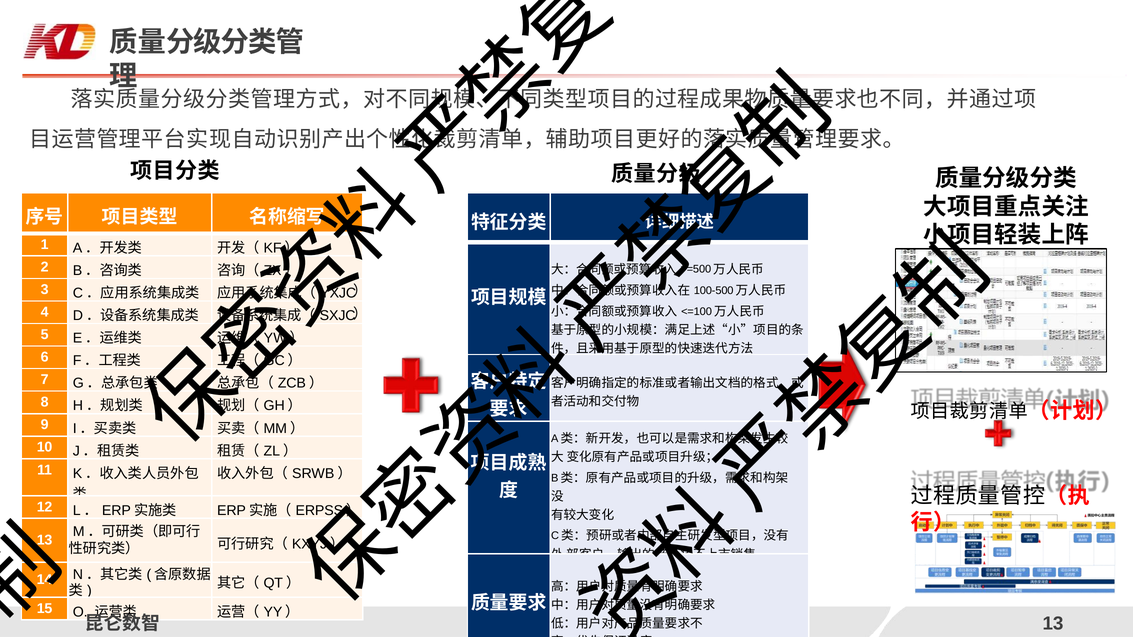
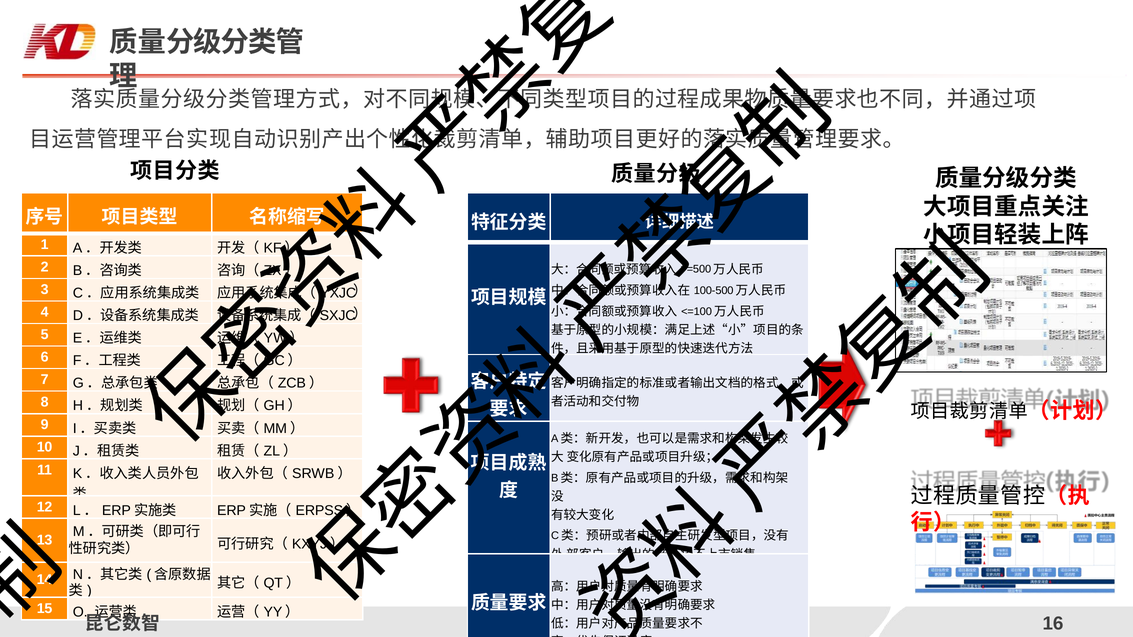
13: 13 -> 16 (1053, 624)
